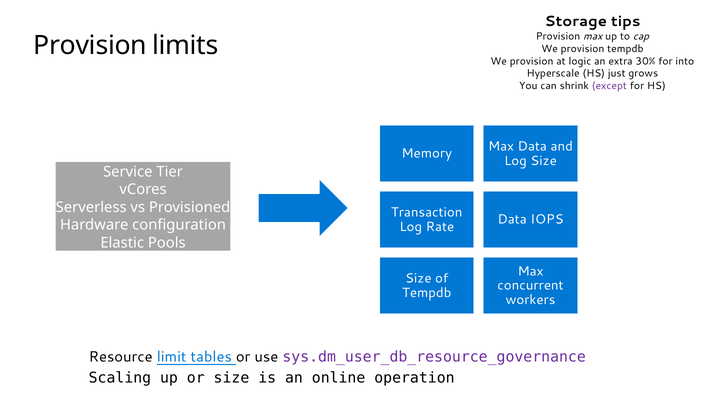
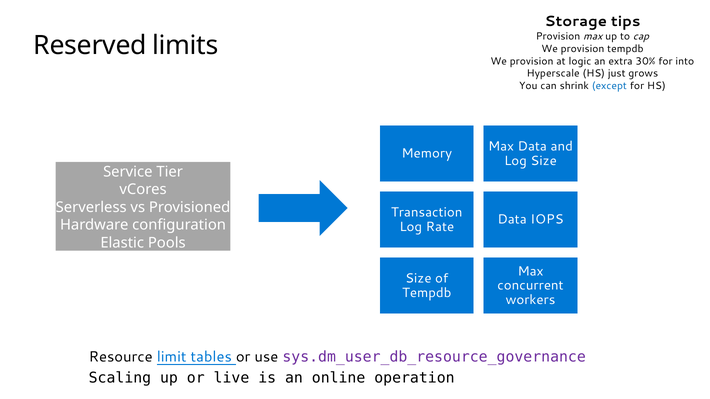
Provision: Provision -> Reserved (90, 46)
except colour: purple -> blue (609, 86)
or size: size -> live (231, 378)
